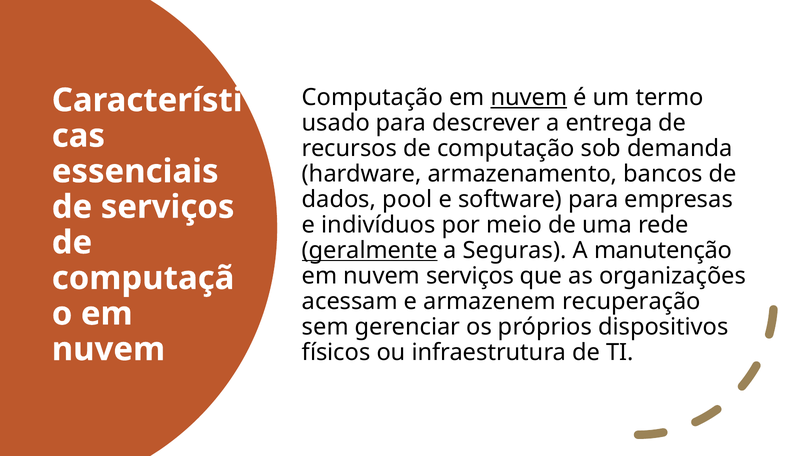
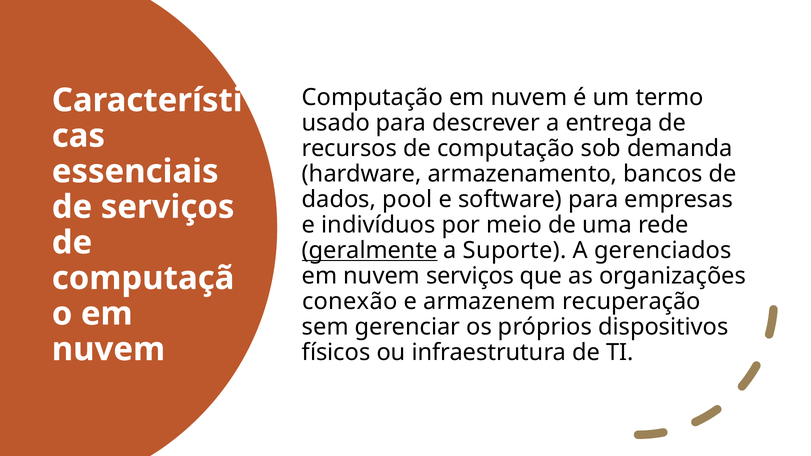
nuvem underline: present -> none (529, 97)
Seguras: Seguras -> Suporte (515, 250)
manutenção: manutenção -> gerenciados (663, 250)
acessam: acessam -> conexão (350, 301)
